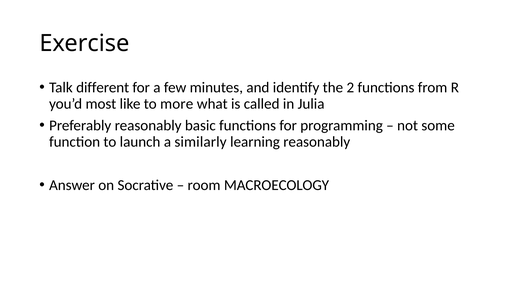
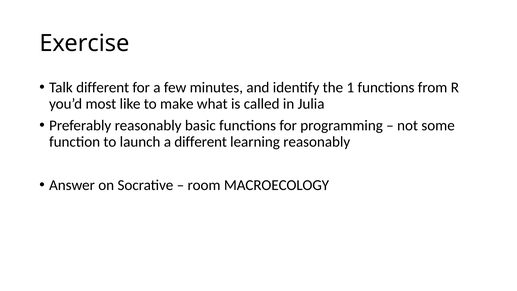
2: 2 -> 1 (350, 87)
more: more -> make (177, 104)
a similarly: similarly -> different (201, 142)
